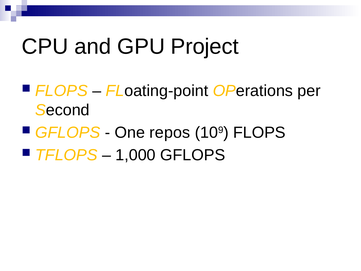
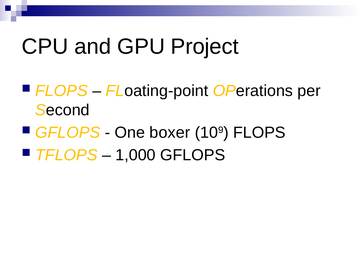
repos: repos -> boxer (170, 132)
